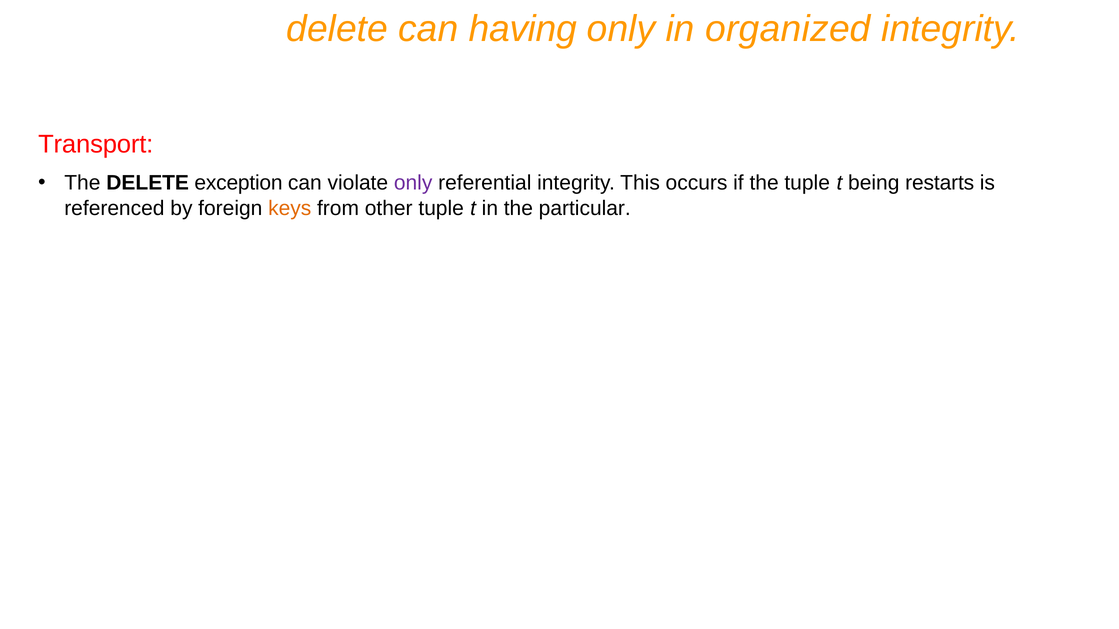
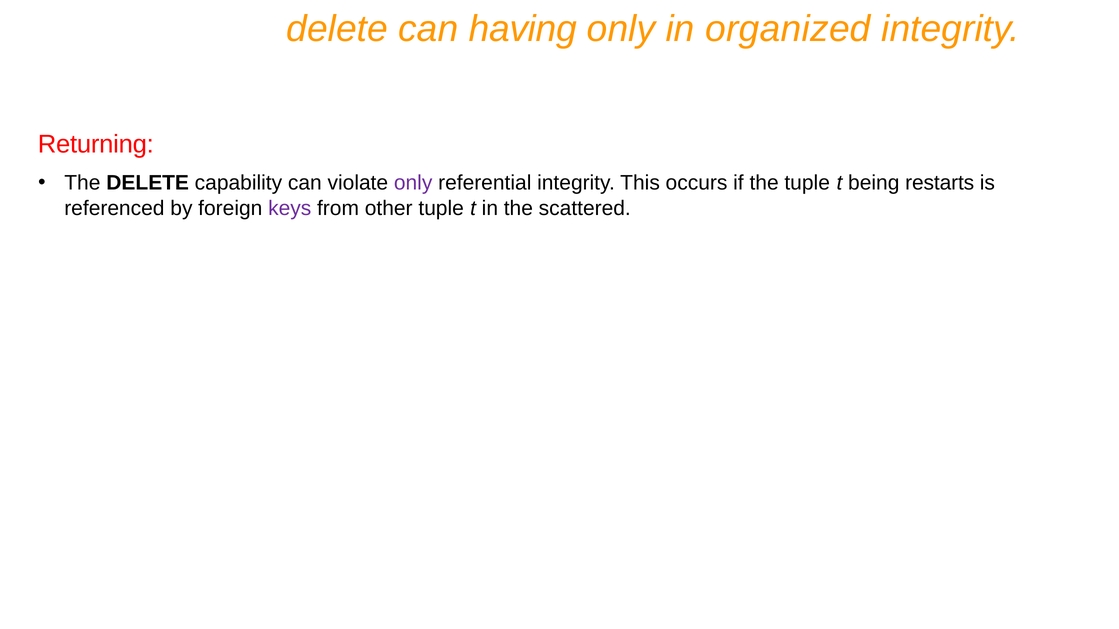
Transport: Transport -> Returning (96, 144)
exception: exception -> capability (238, 183)
keys colour: orange -> purple (290, 208)
particular: particular -> scattered (585, 208)
